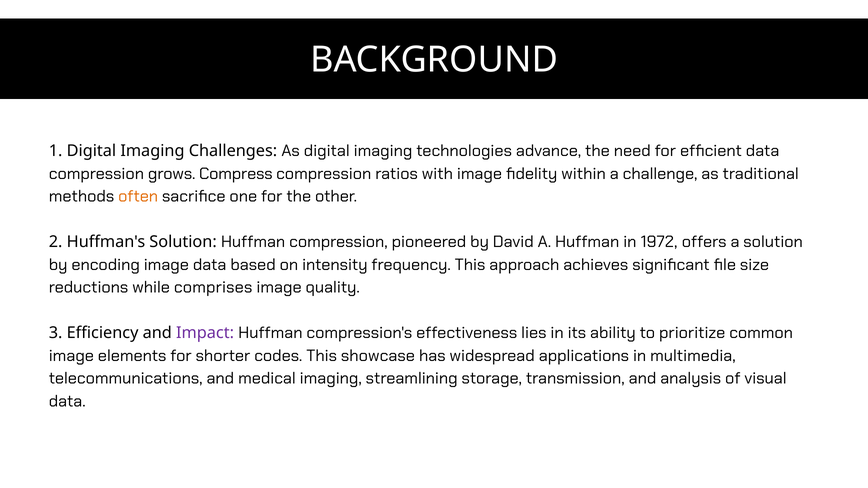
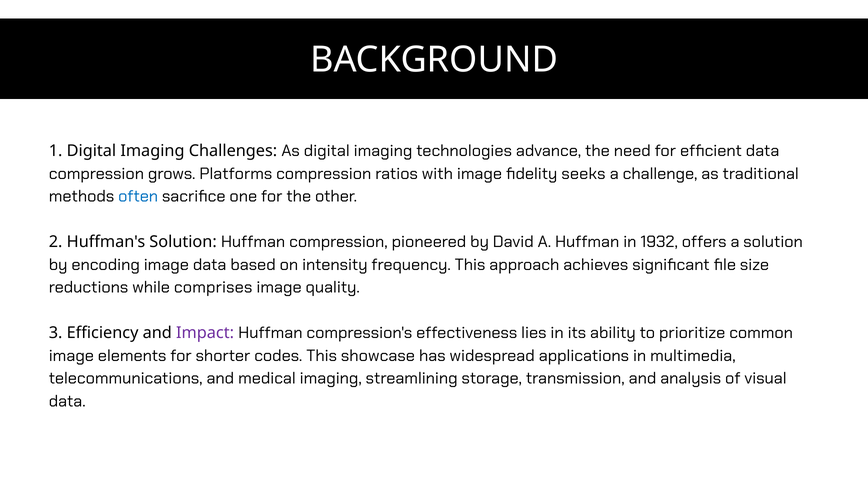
Compress: Compress -> Platforms (236, 174)
within: within -> seeks (583, 174)
often colour: orange -> blue (138, 197)
1972: 1972 -> 1932 (659, 242)
